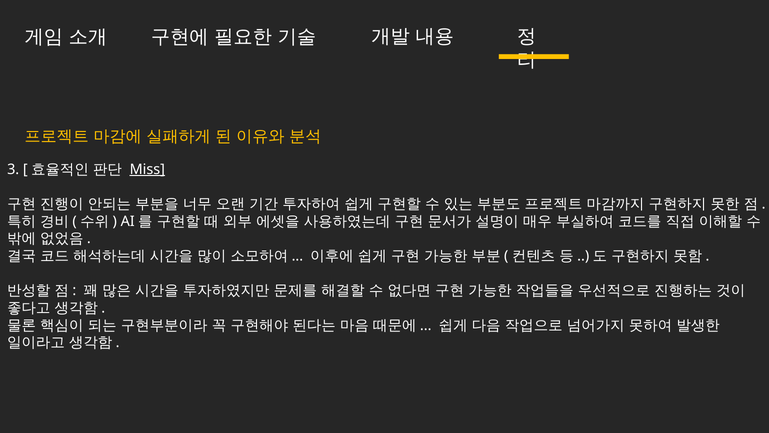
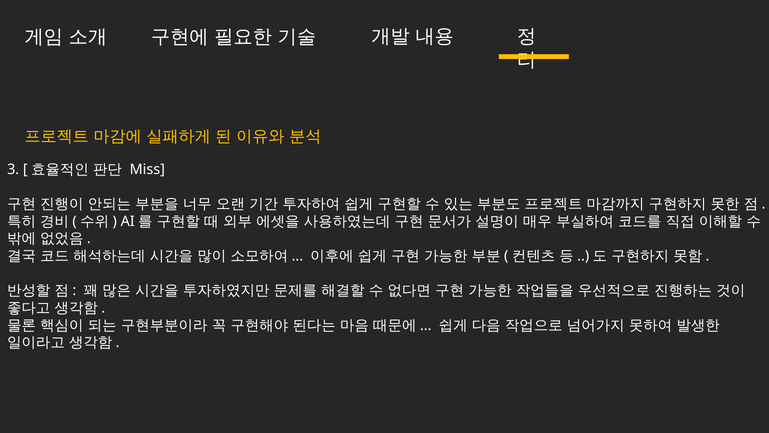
Miss underline: present -> none (147, 169)
